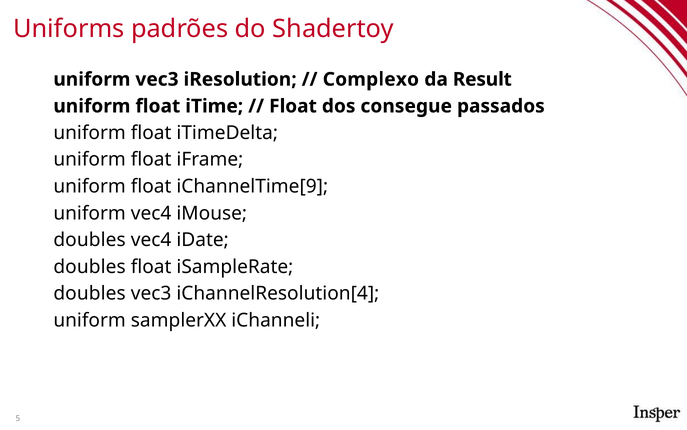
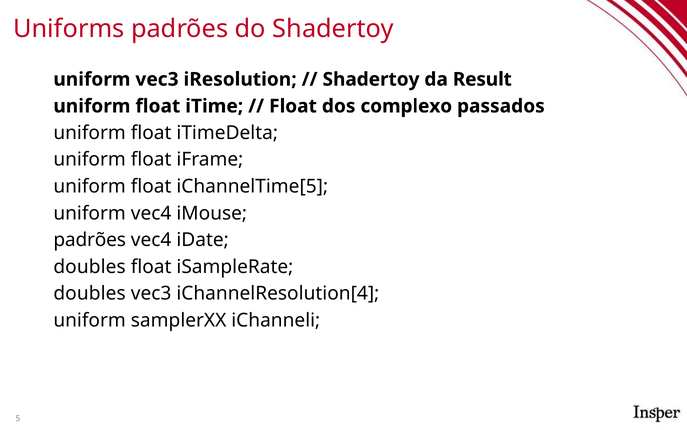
Complexo: Complexo -> Shadertoy (371, 79)
consegue: consegue -> complexo (406, 106)
iChannelTime[9: iChannelTime[9 -> iChannelTime[5 (252, 186)
doubles: doubles -> padrões (90, 240)
